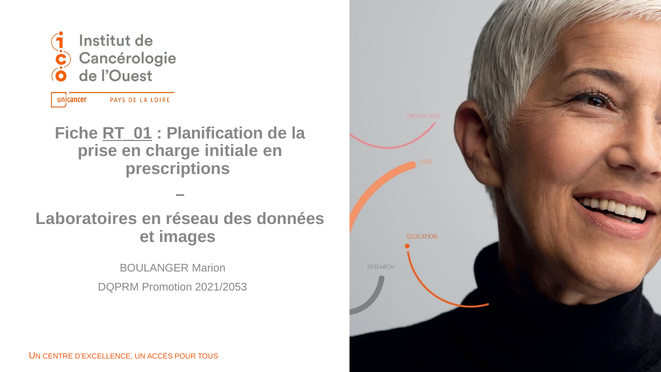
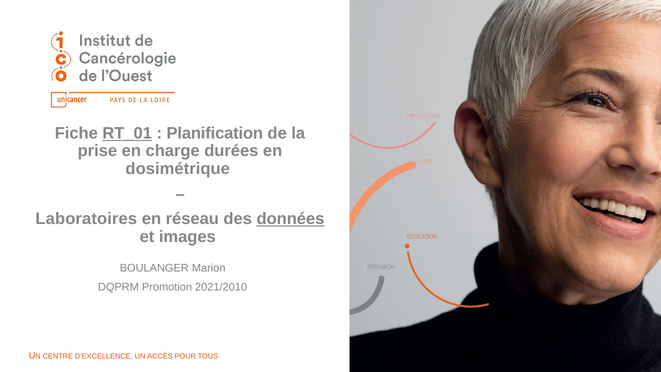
initiale: initiale -> durées (231, 151)
prescriptions: prescriptions -> dosimétrique (178, 169)
données underline: none -> present (290, 219)
2021/2053: 2021/2053 -> 2021/2010 (221, 287)
